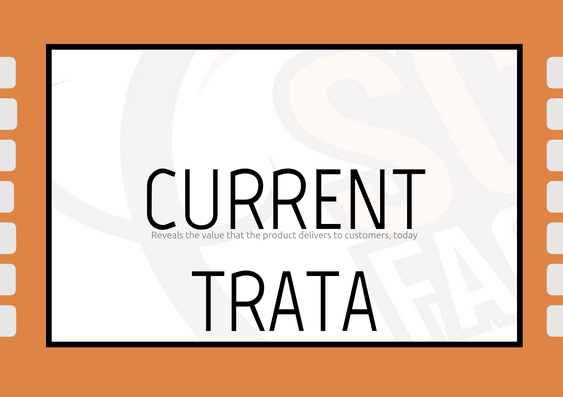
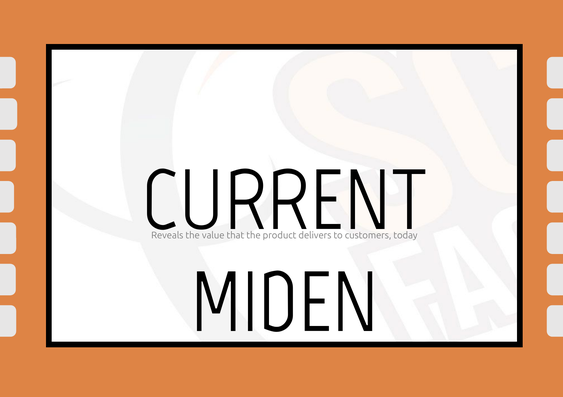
TRATA: TRATA -> MIDEN (285, 303)
